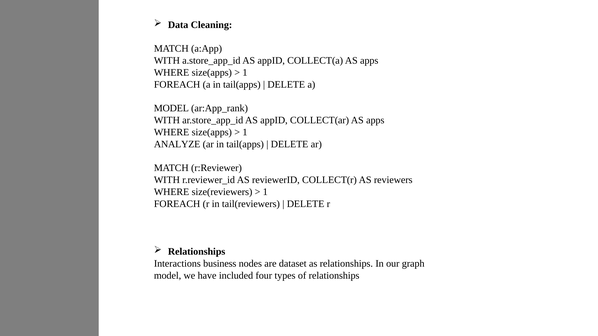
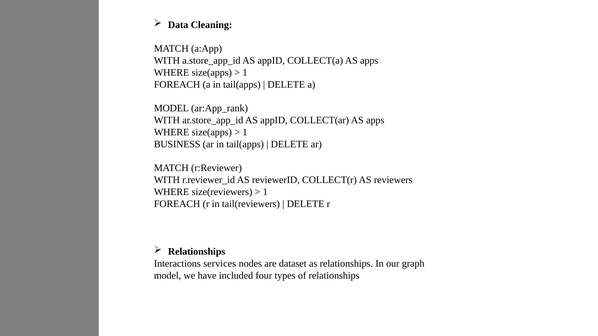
ANALYZE: ANALYZE -> BUSINESS (177, 144)
business: business -> services (220, 264)
